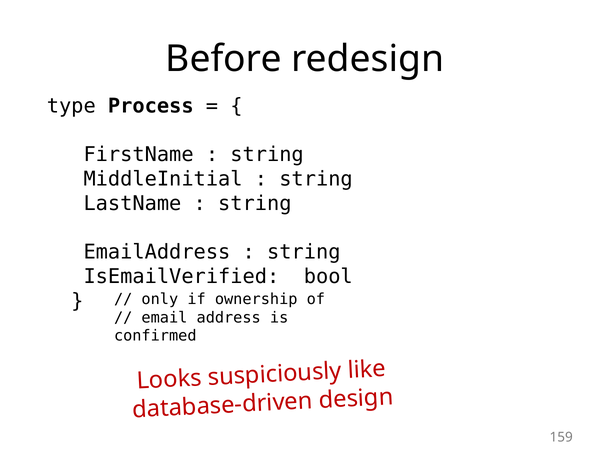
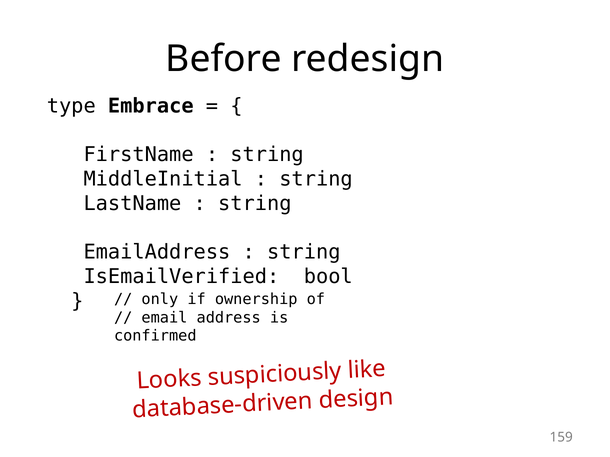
Process: Process -> Embrace (151, 106)
